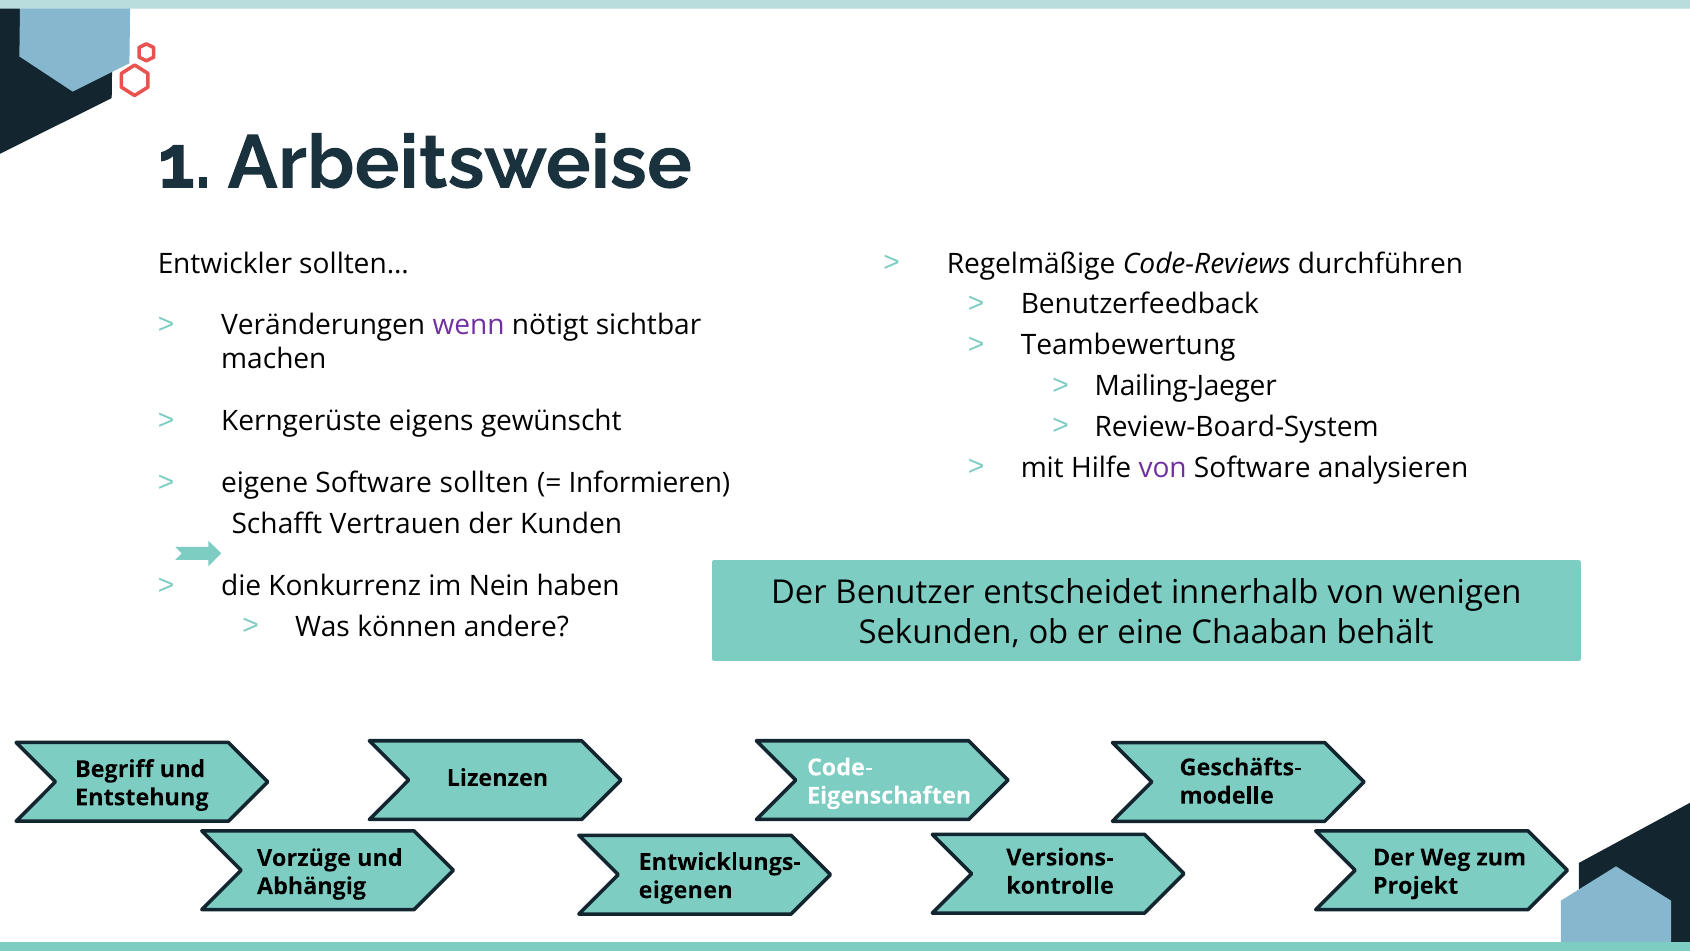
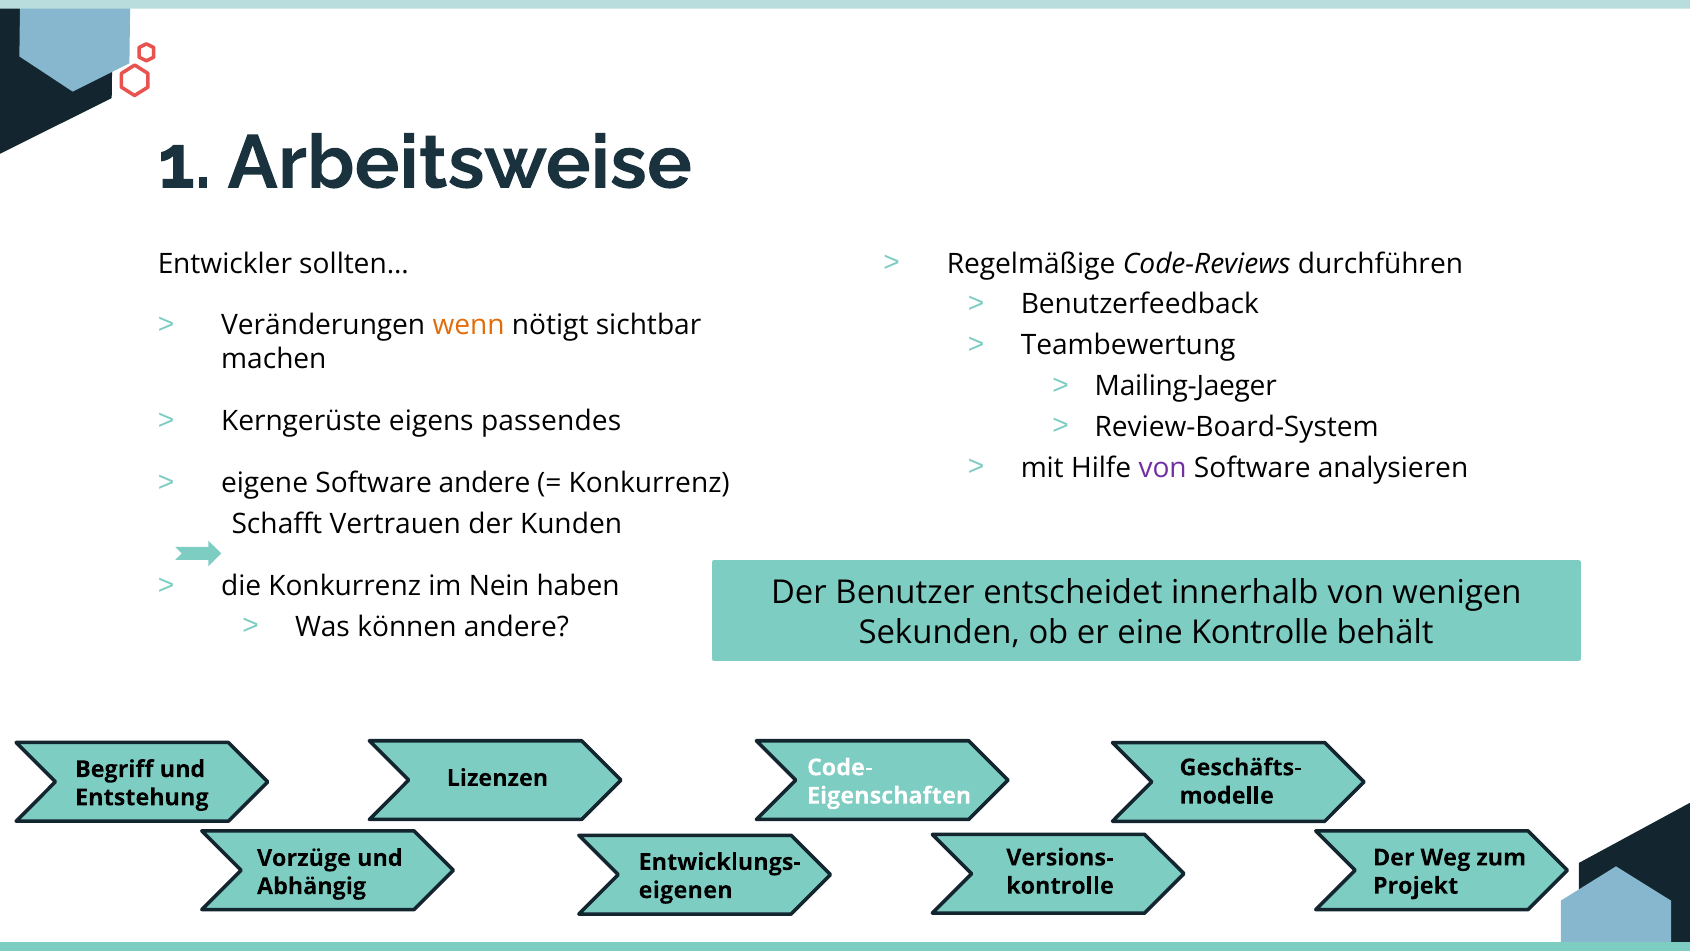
wenn colour: purple -> orange (469, 326)
gewünscht: gewünscht -> passendes (551, 421)
Software sollten: sollten -> andere (485, 483)
Informieren: Informieren -> Konkurrenz (649, 483)
eine Chaaban: Chaaban -> Kontrolle (1260, 632)
